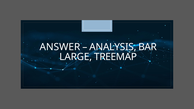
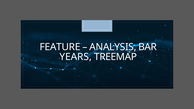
ANSWER: ANSWER -> FEATURE (60, 47)
LARGE: LARGE -> YEARS (76, 57)
